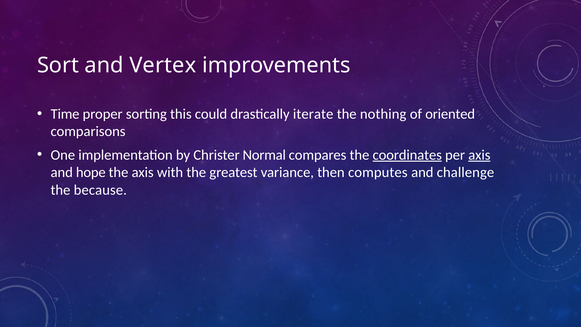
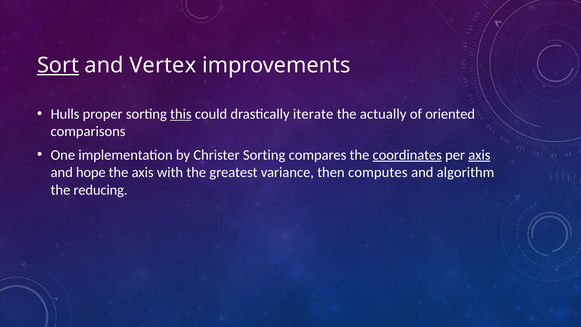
Sort underline: none -> present (58, 65)
Time: Time -> Hulls (65, 114)
this underline: none -> present (181, 114)
nothing: nothing -> actually (383, 114)
Christer Normal: Normal -> Sorting (264, 155)
challenge: challenge -> algorithm (466, 172)
because: because -> reducing (100, 190)
